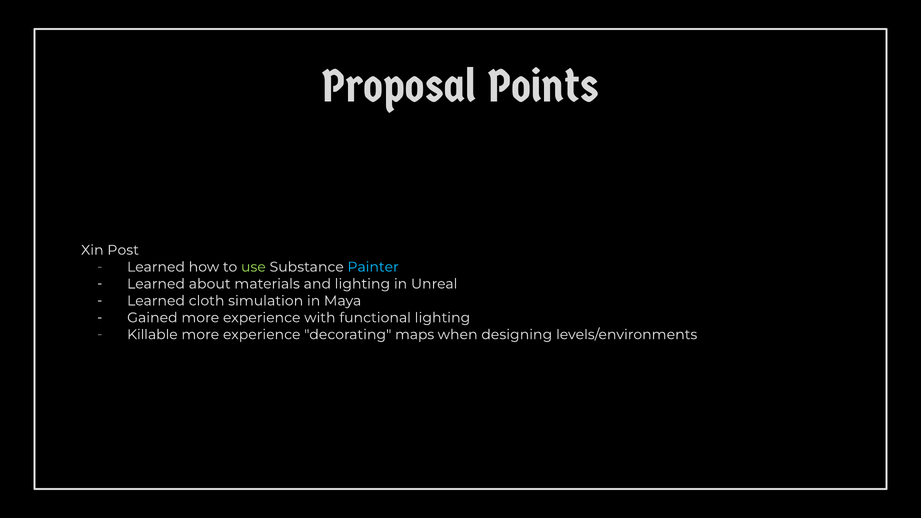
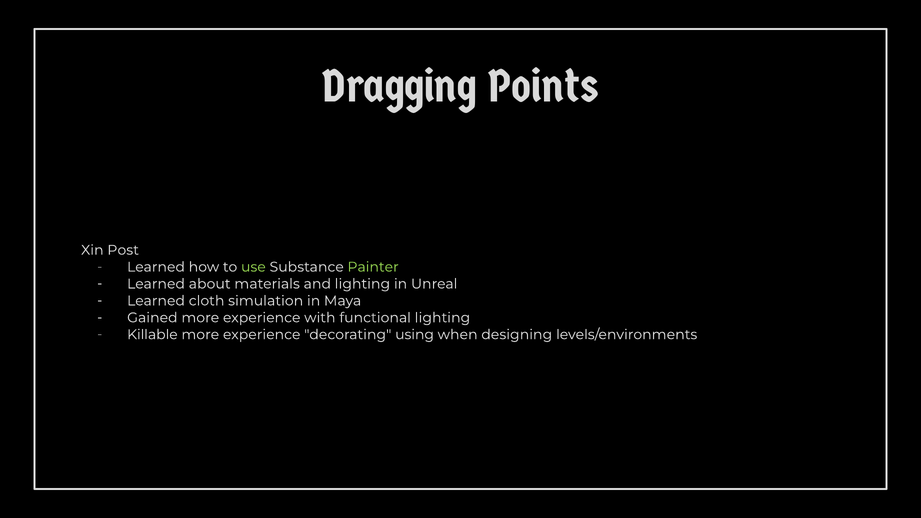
Proposal: Proposal -> Dragging (399, 86)
Painter colour: light blue -> light green (373, 267)
maps: maps -> using (415, 335)
